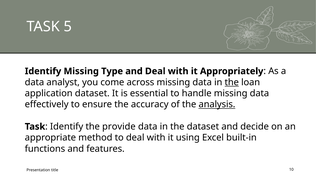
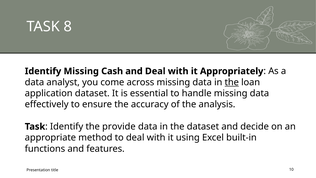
5: 5 -> 8 (68, 27)
Type: Type -> Cash (112, 71)
analysis underline: present -> none (217, 104)
